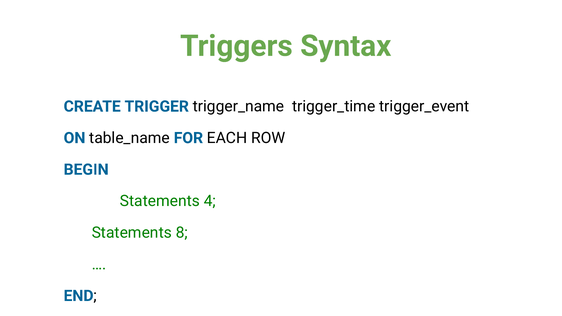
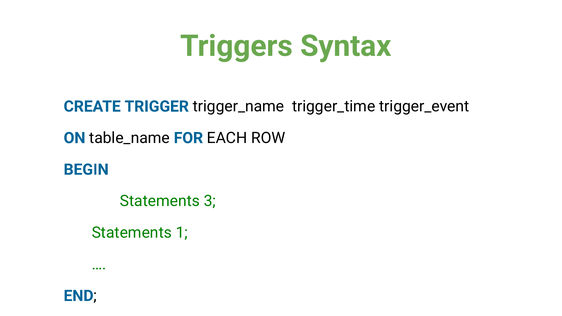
4: 4 -> 3 (210, 201)
8: 8 -> 1 (182, 233)
